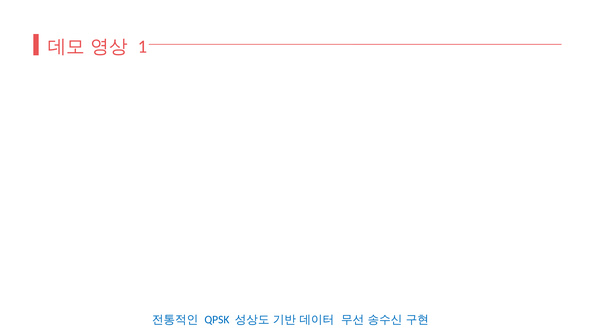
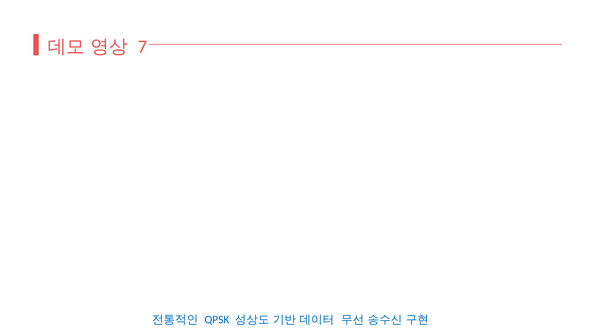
1: 1 -> 7 (142, 47)
